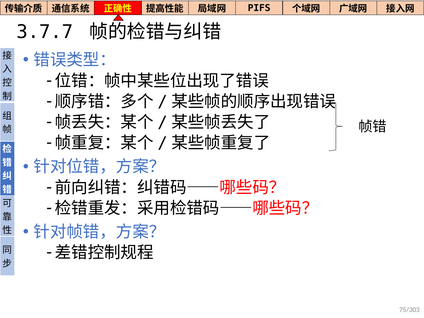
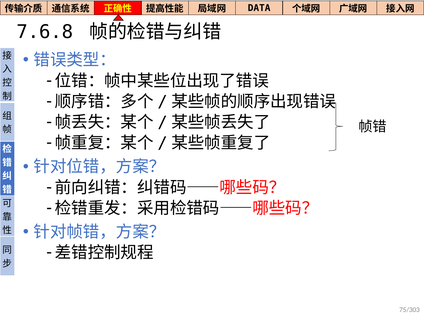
PIFS: PIFS -> DATA (259, 8)
3.7.7: 3.7.7 -> 7.6.8 (45, 32)
